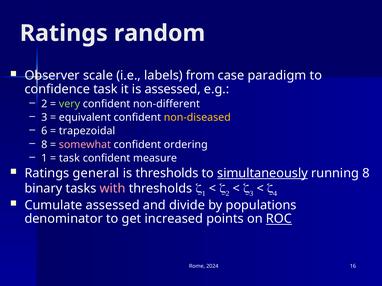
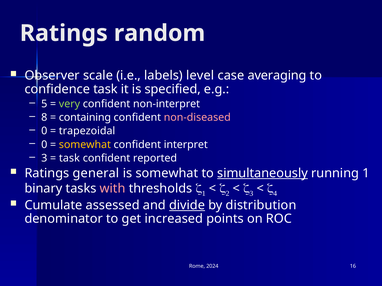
from: from -> level (200, 76)
paradigm: paradigm -> averaging (277, 76)
is assessed: assessed -> specified (173, 89)
2: 2 -> 5 (44, 104)
non-different: non-different -> non-interpret (167, 104)
3: 3 -> 8 (44, 118)
equivalent: equivalent -> containing (85, 118)
non-diseased colour: yellow -> pink (197, 118)
6: 6 -> 0 (44, 131)
8: 8 -> 0 (44, 145)
somewhat colour: pink -> yellow (85, 145)
ordering: ordering -> interpret (186, 145)
1: 1 -> 3 (44, 158)
measure: measure -> reported (155, 158)
is thresholds: thresholds -> somewhat (167, 174)
running 8: 8 -> 1 (366, 174)
divide underline: none -> present (187, 205)
populations: populations -> distribution (261, 205)
ROC underline: present -> none (279, 219)
